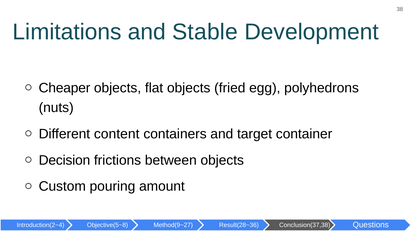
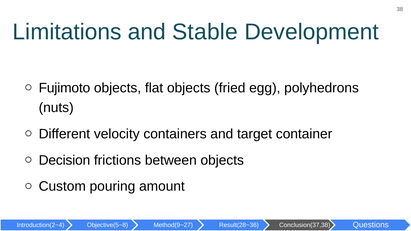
Cheaper: Cheaper -> Fujimoto (64, 88)
content: content -> velocity (117, 134)
